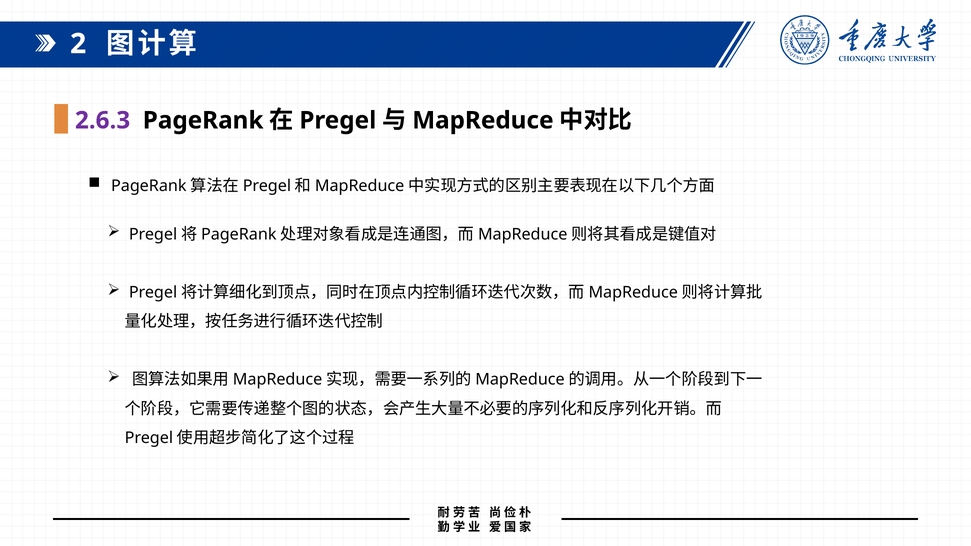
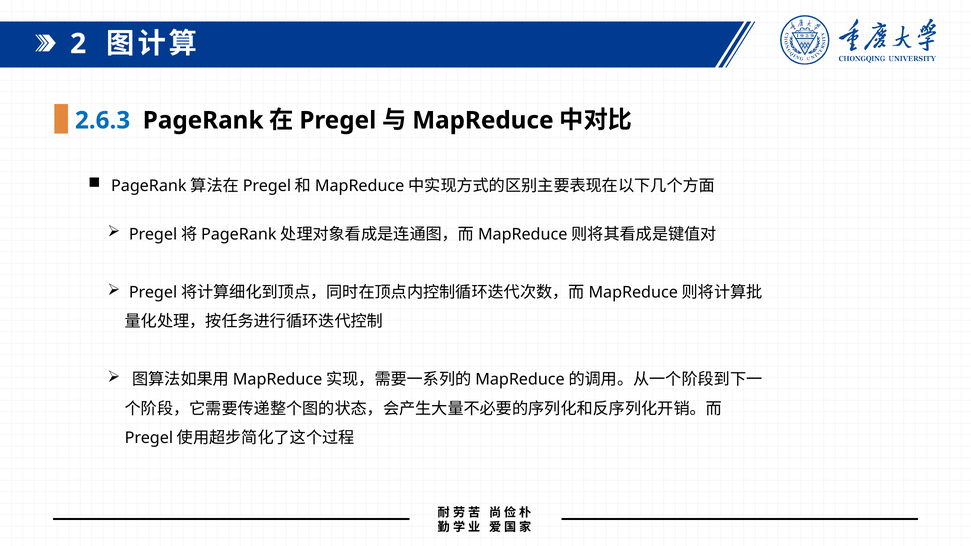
2.6.3 colour: purple -> blue (103, 120)
